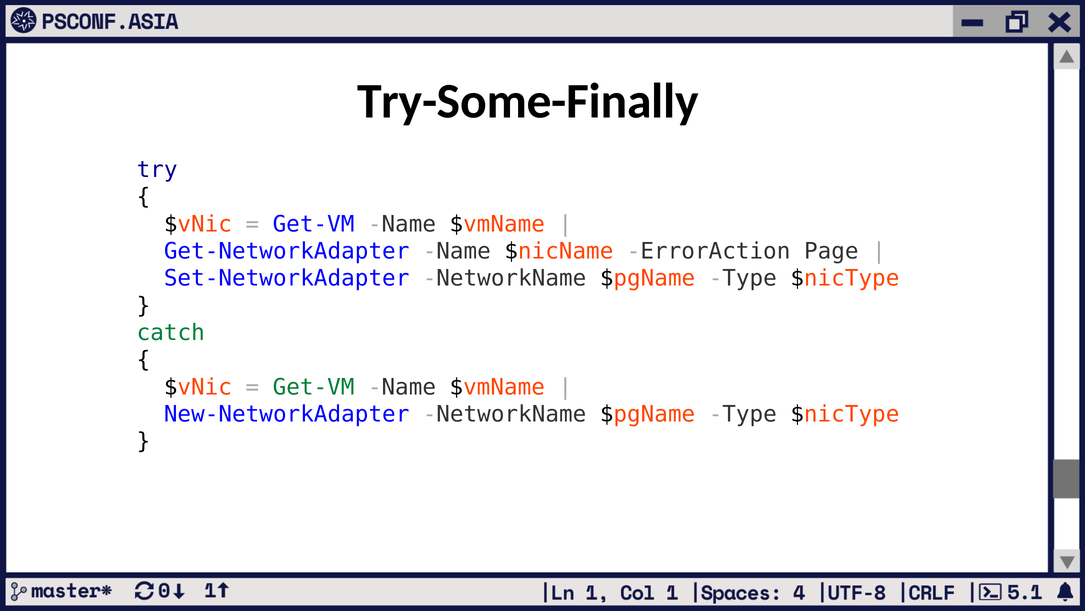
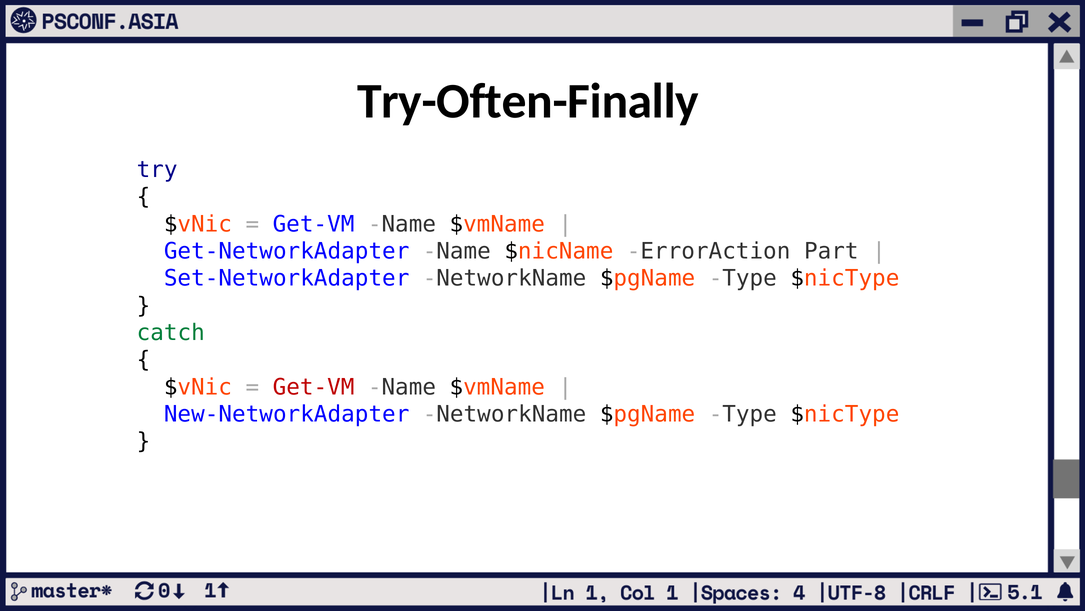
Try-Some-Finally: Try-Some-Finally -> Try-Often-Finally (528, 101)
Page: Page -> Part (831, 251)
Get-VM colour: green -> red (314, 387)
